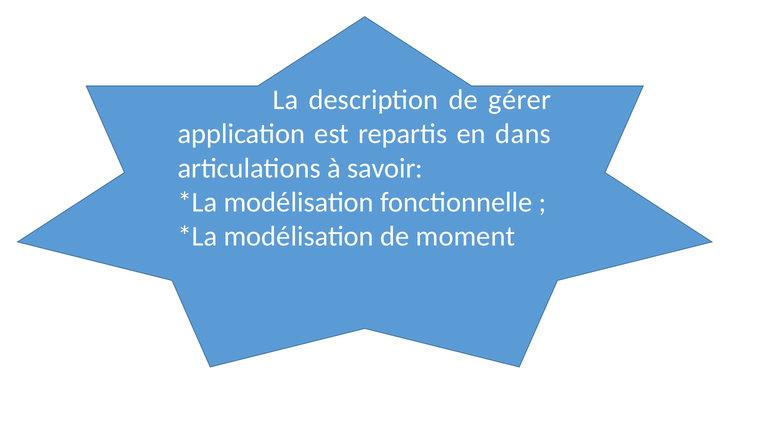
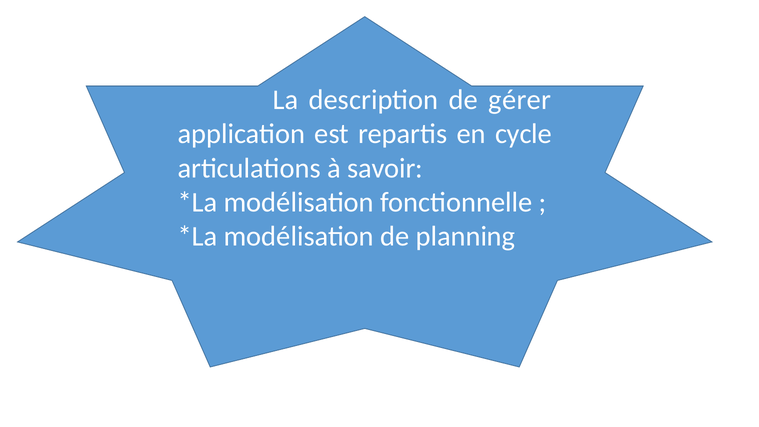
dans: dans -> cycle (523, 134)
moment: moment -> planning (466, 236)
